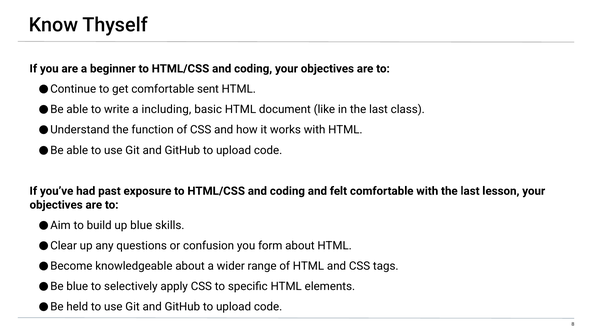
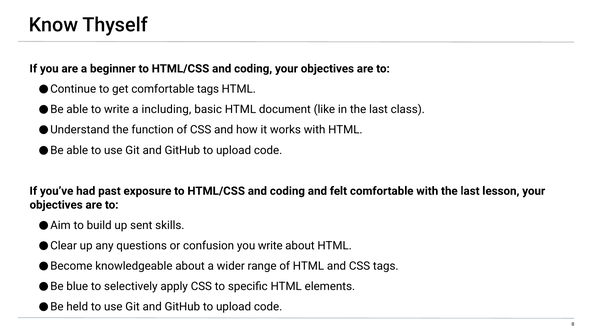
comfortable sent: sent -> tags (208, 89)
up blue: blue -> sent (141, 225)
you form: form -> write (270, 246)
